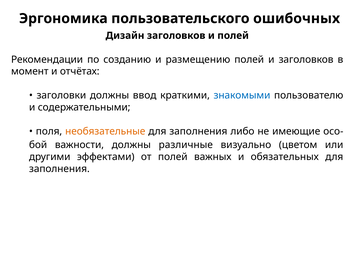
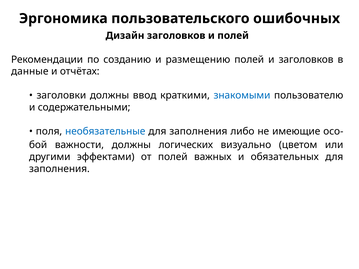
момент: момент -> данные (30, 72)
необязательные colour: orange -> blue (105, 131)
различные: различные -> логических (186, 145)
